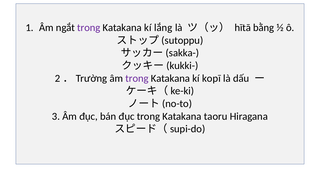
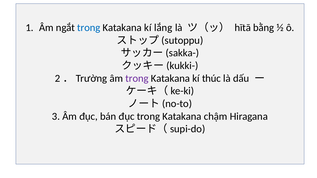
trong colour: purple -> blue (89, 28)
kopī: kopī -> thúc (211, 78)
taoru: taoru -> chậm (216, 117)
